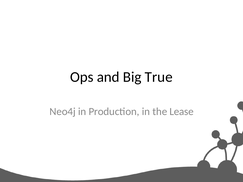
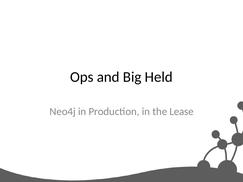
True: True -> Held (159, 77)
